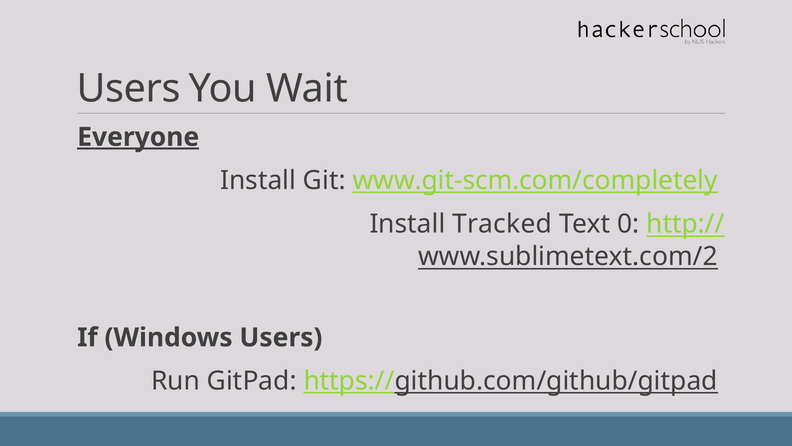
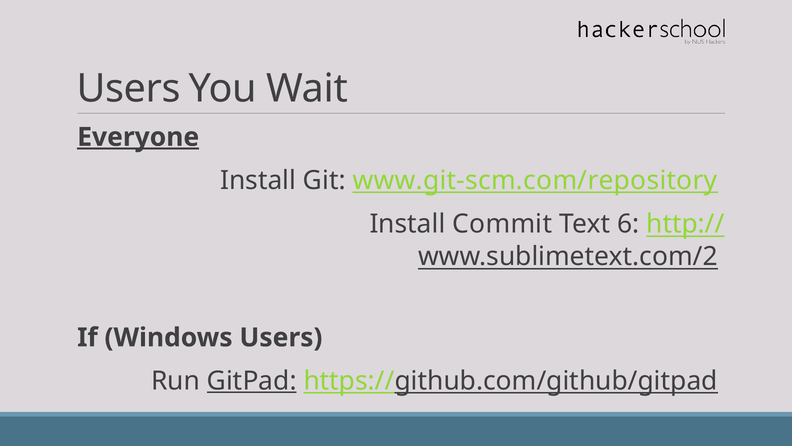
www.git-scm.com/completely: www.git-scm.com/completely -> www.git-scm.com/repository (535, 180)
Tracked: Tracked -> Commit (502, 224)
0: 0 -> 6 (628, 224)
GitPad underline: none -> present (252, 380)
